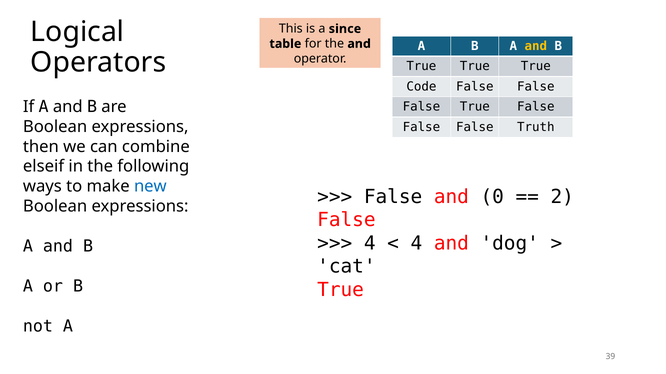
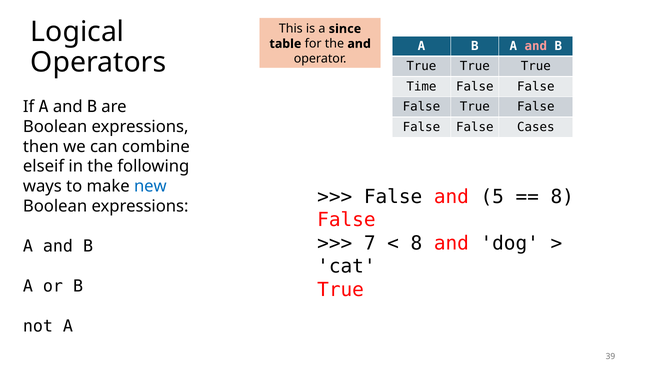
and colour: yellow -> pink (536, 46)
Code: Code -> Time (421, 87)
Truth: Truth -> Cases (536, 127)
0: 0 -> 5 (492, 197)
2: 2 -> 8 (562, 197)
4: 4 -> 7 (370, 244)
4: 4 -> 8 (416, 244)
